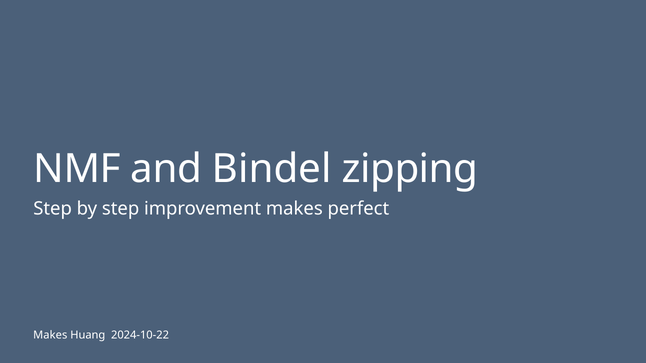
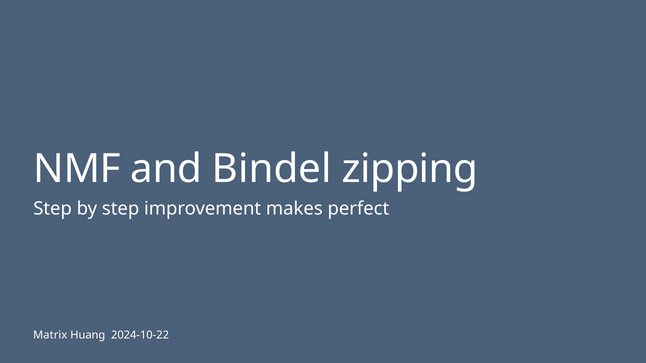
Makes: Makes -> Matrix (50, 335)
